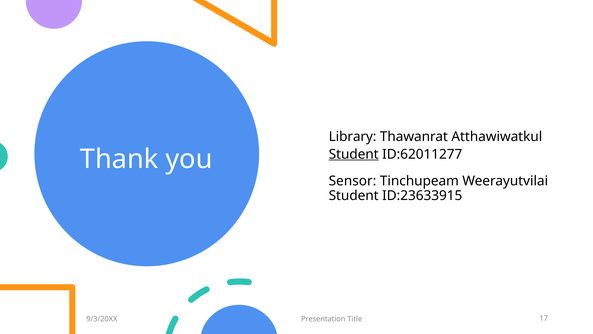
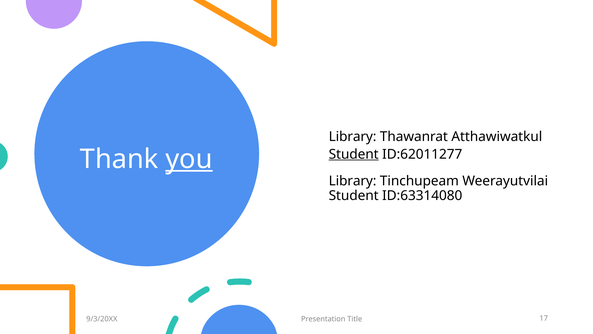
you underline: none -> present (189, 159)
Sensor: Sensor -> Library (353, 181)
ID:23633915: ID:23633915 -> ID:63314080 (422, 195)
